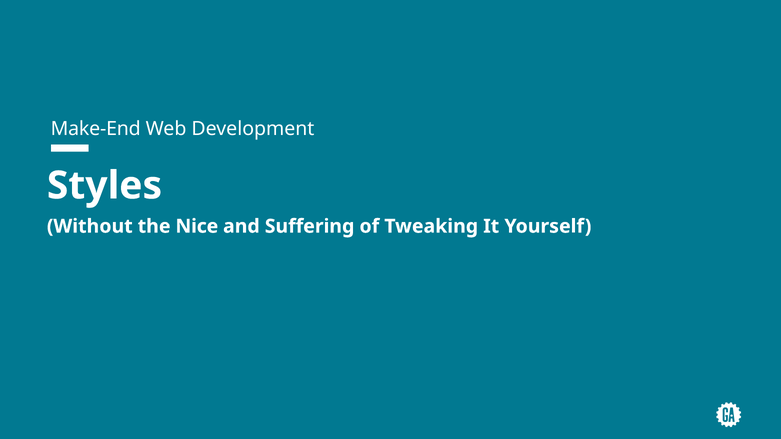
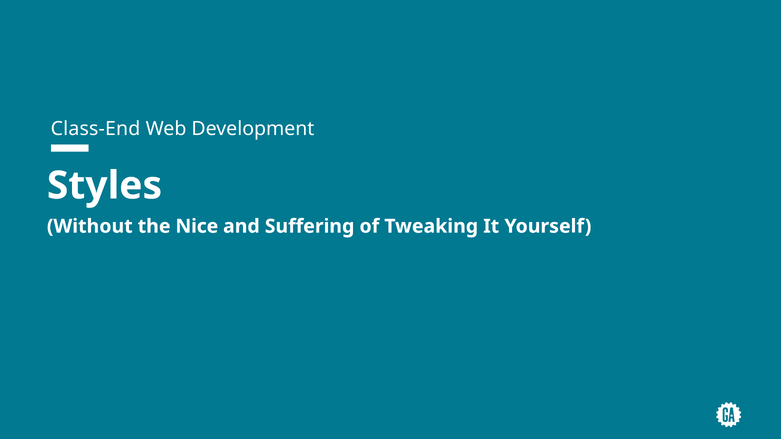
Make-End: Make-End -> Class-End (96, 129)
